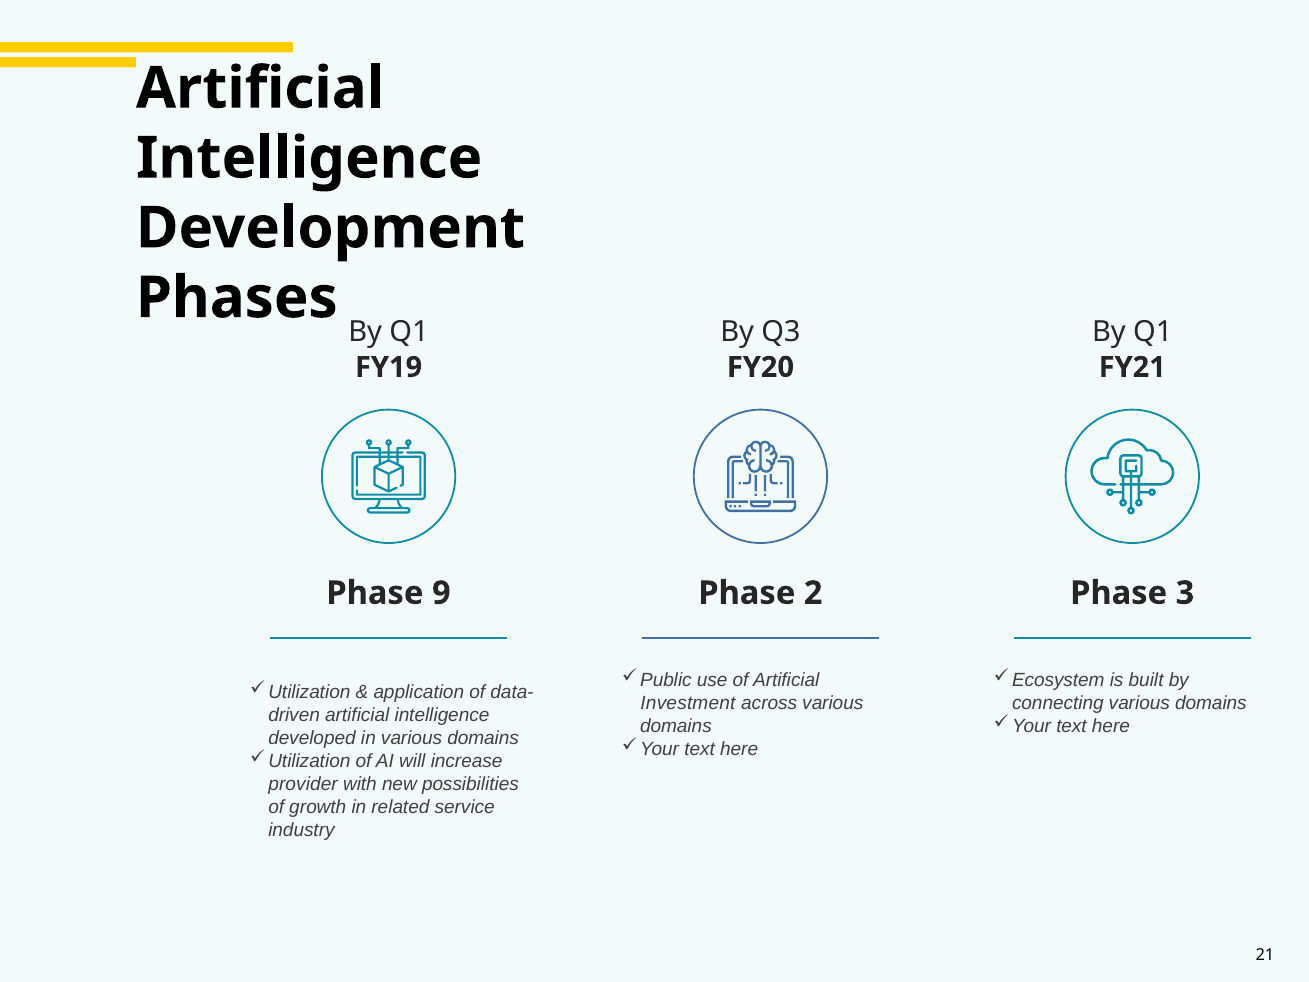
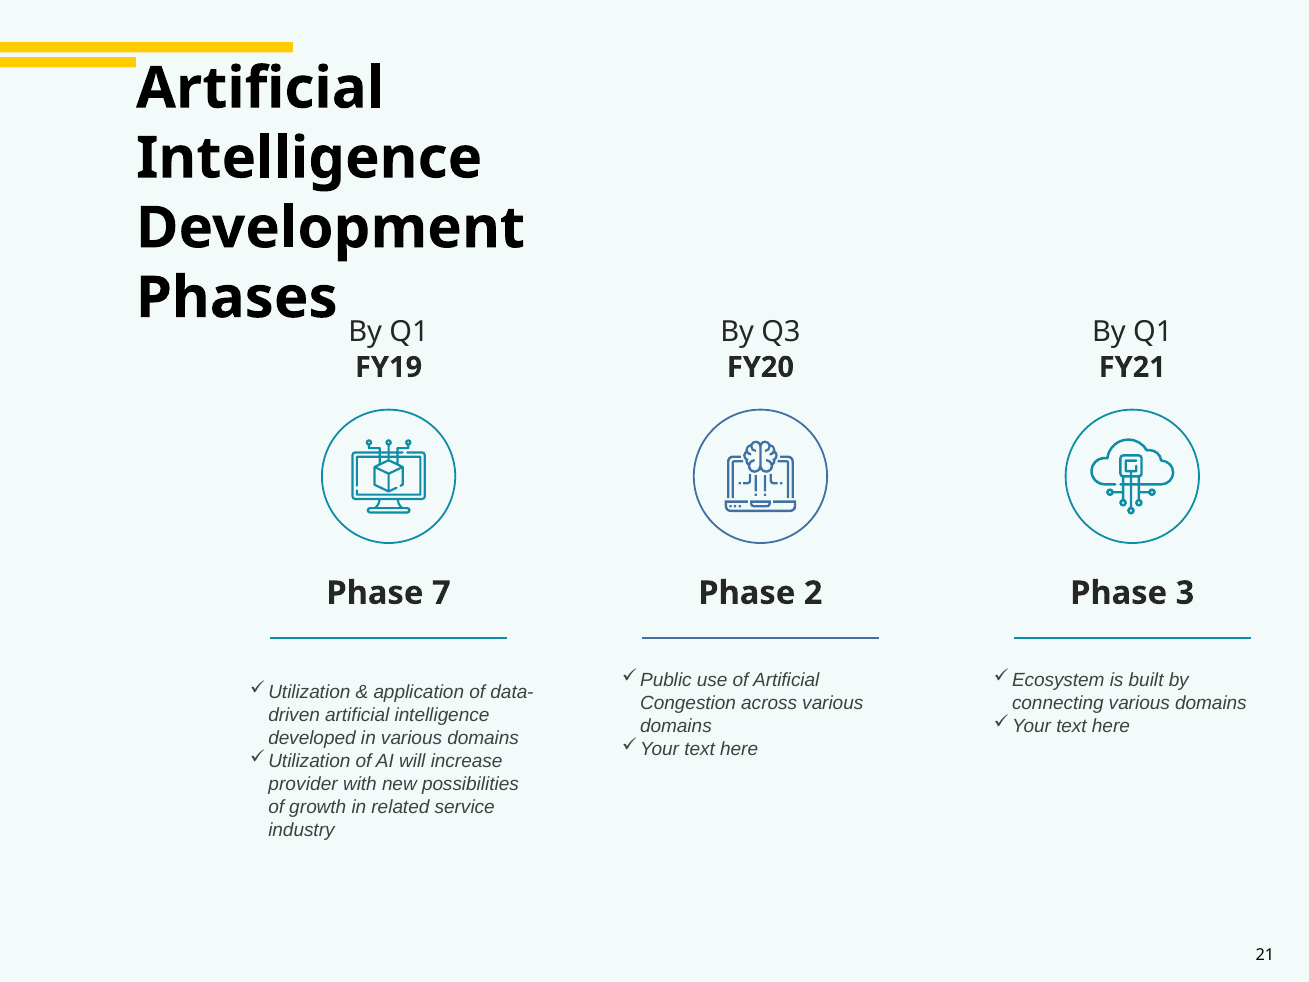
9: 9 -> 7 (441, 593)
Investment: Investment -> Congestion (688, 703)
